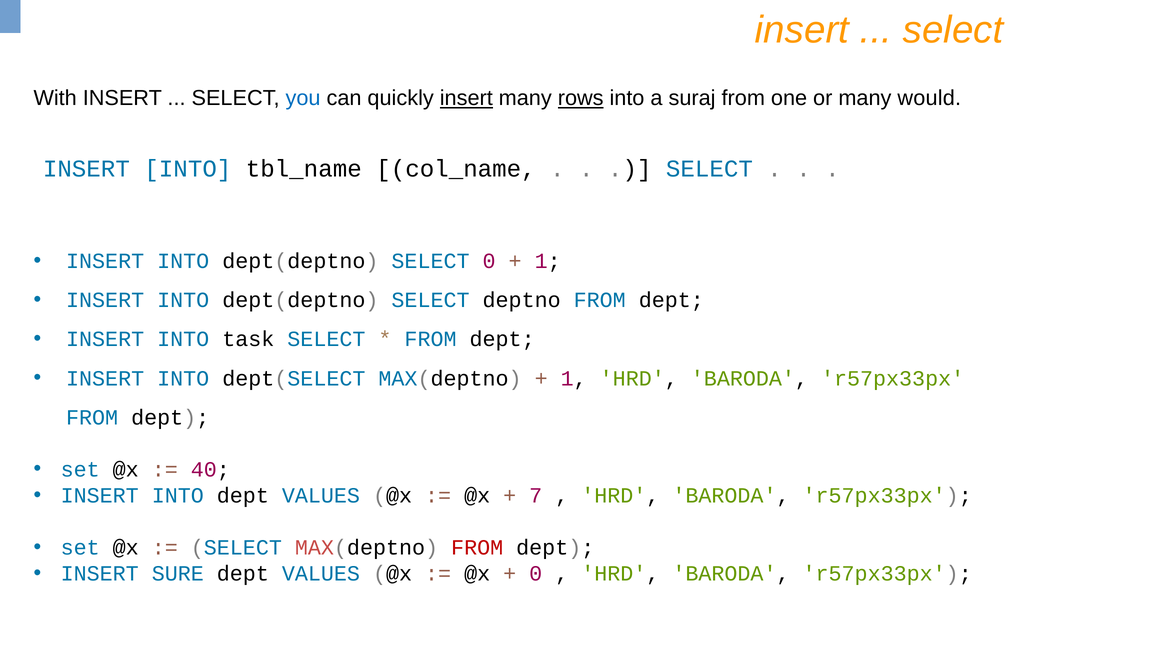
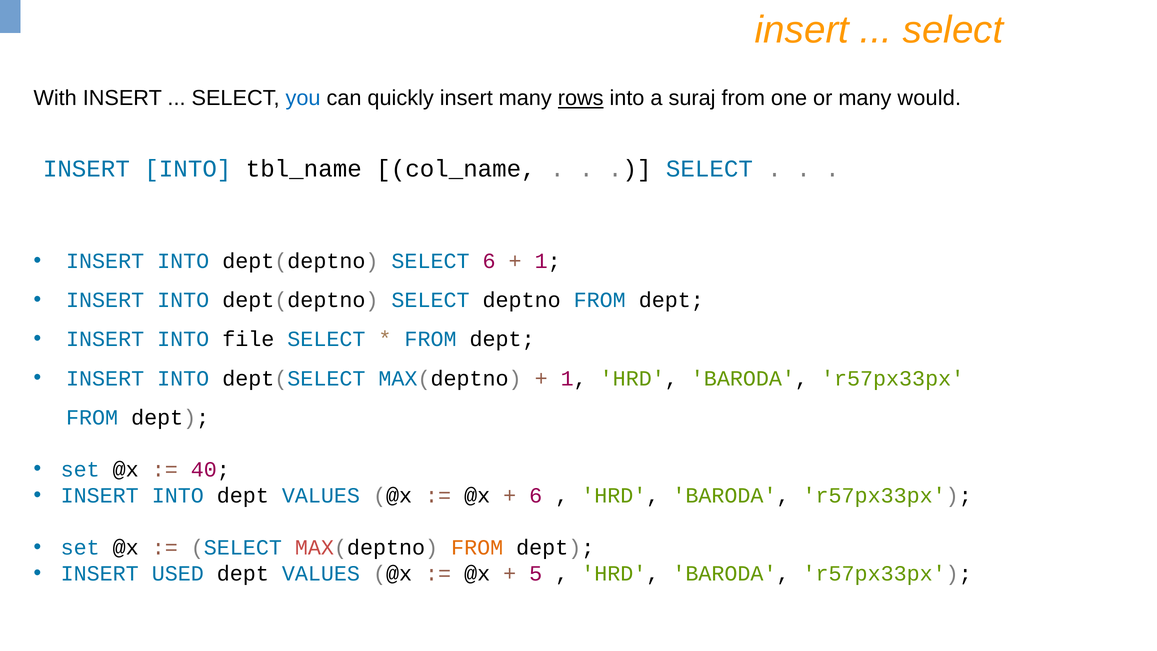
insert underline: present -> none (466, 98)
SELECT 0: 0 -> 6 (489, 261)
task: task -> file (248, 339)
7: 7 -> 6 (536, 495)
FROM colour: red -> orange (477, 547)
SURE: SURE -> USED (178, 573)
0: 0 -> 5 (536, 573)
